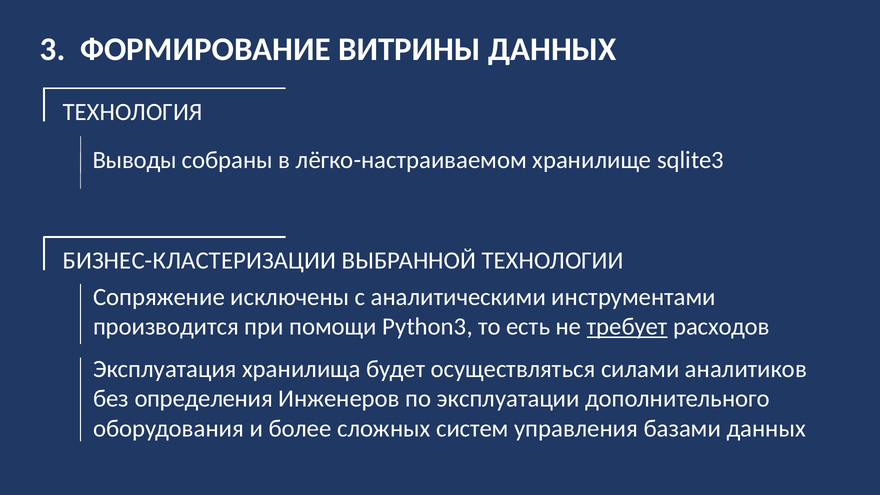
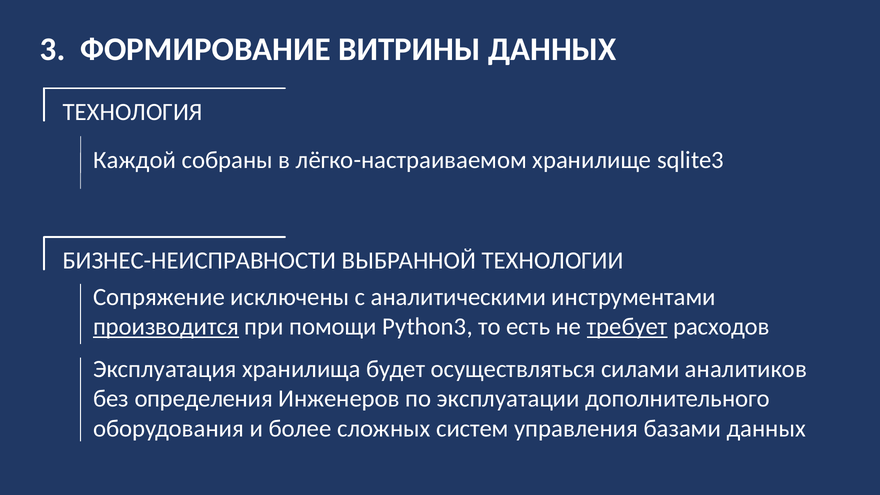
Выводы: Выводы -> Каждой (135, 160)
БИЗНЕС-КЛАСТЕРИЗАЦИИ: БИЗНЕС-КЛАСТЕРИЗАЦИИ -> БИЗНЕС-НЕИСПРАВНОСТИ (199, 261)
производится underline: none -> present (166, 327)
